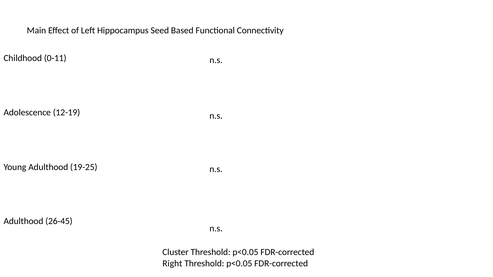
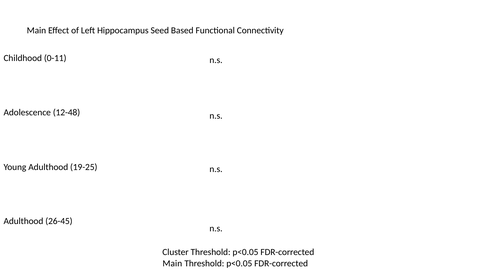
12-19: 12-19 -> 12-48 (66, 113)
Right: Right -> Main (172, 264)
